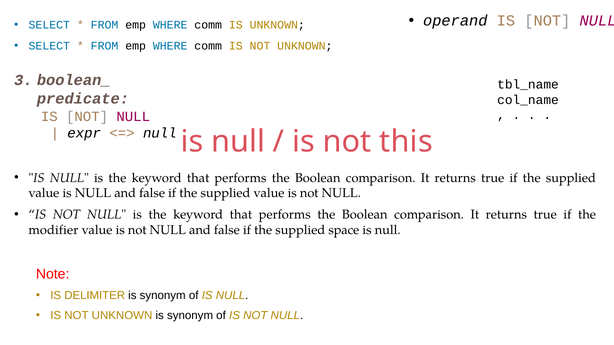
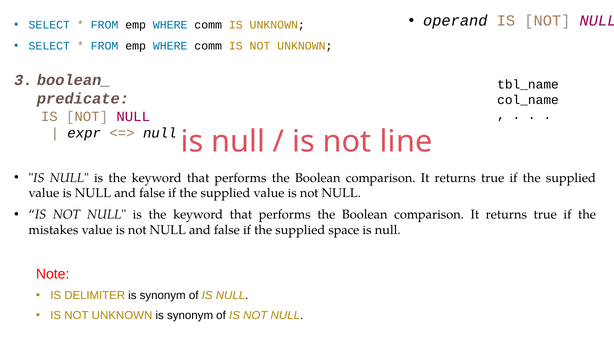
this: this -> line (406, 142)
modifier: modifier -> mistakes (53, 230)
